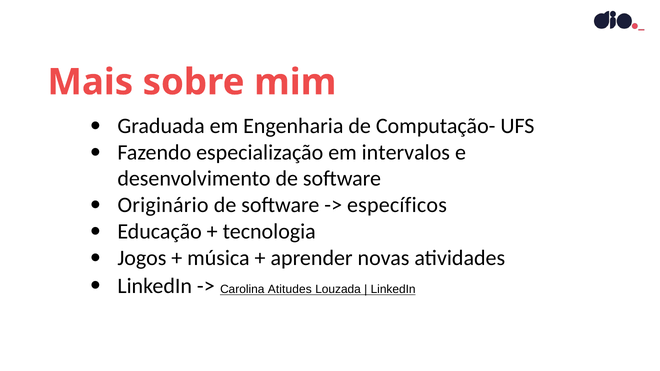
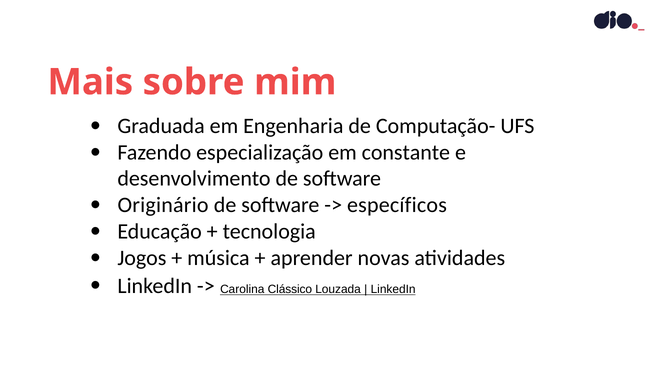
intervalos: intervalos -> constante (406, 152)
Atitudes: Atitudes -> Clássico (290, 290)
